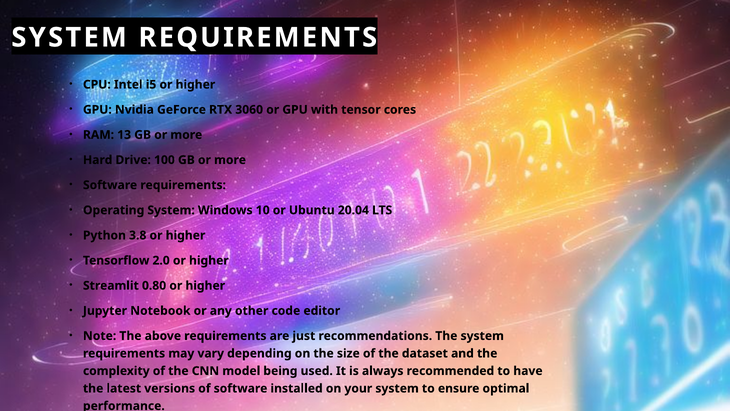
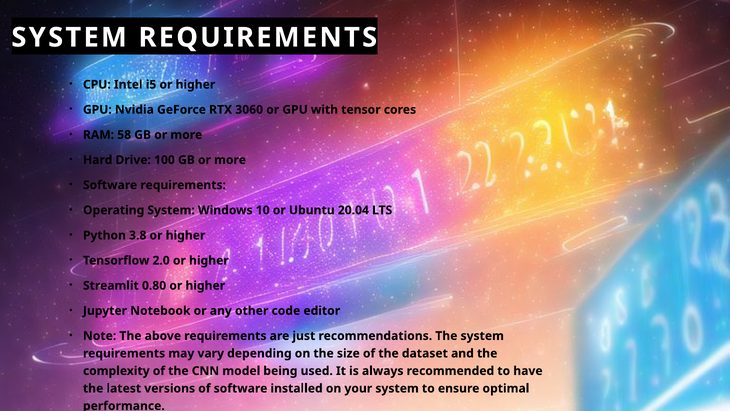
13: 13 -> 58 (124, 135)
